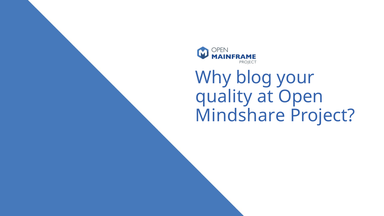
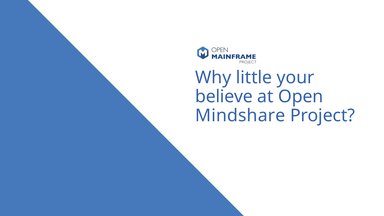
blog: blog -> little (254, 78)
quality: quality -> believe (224, 97)
